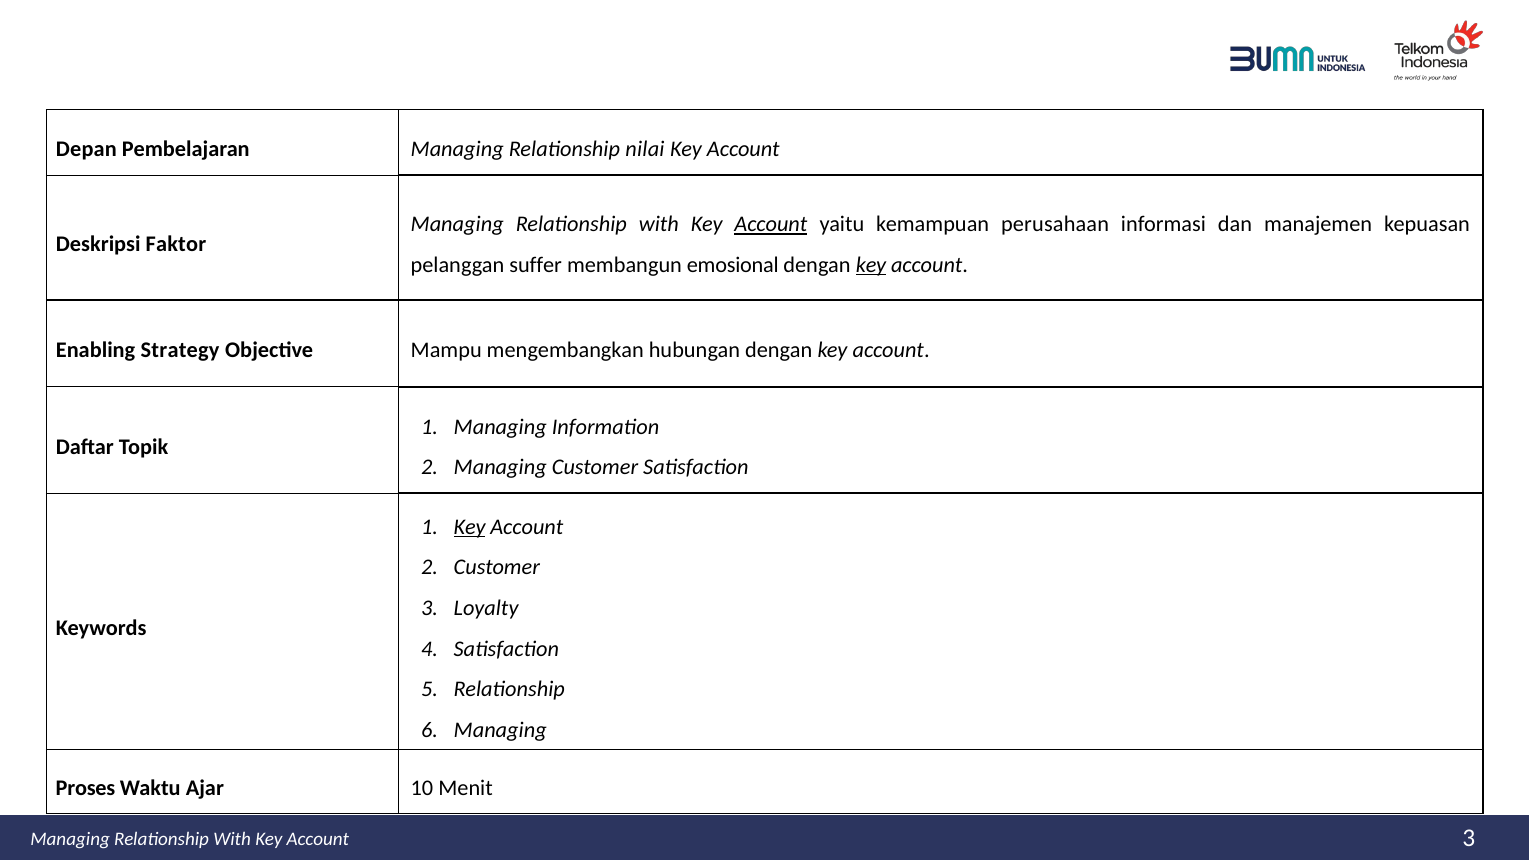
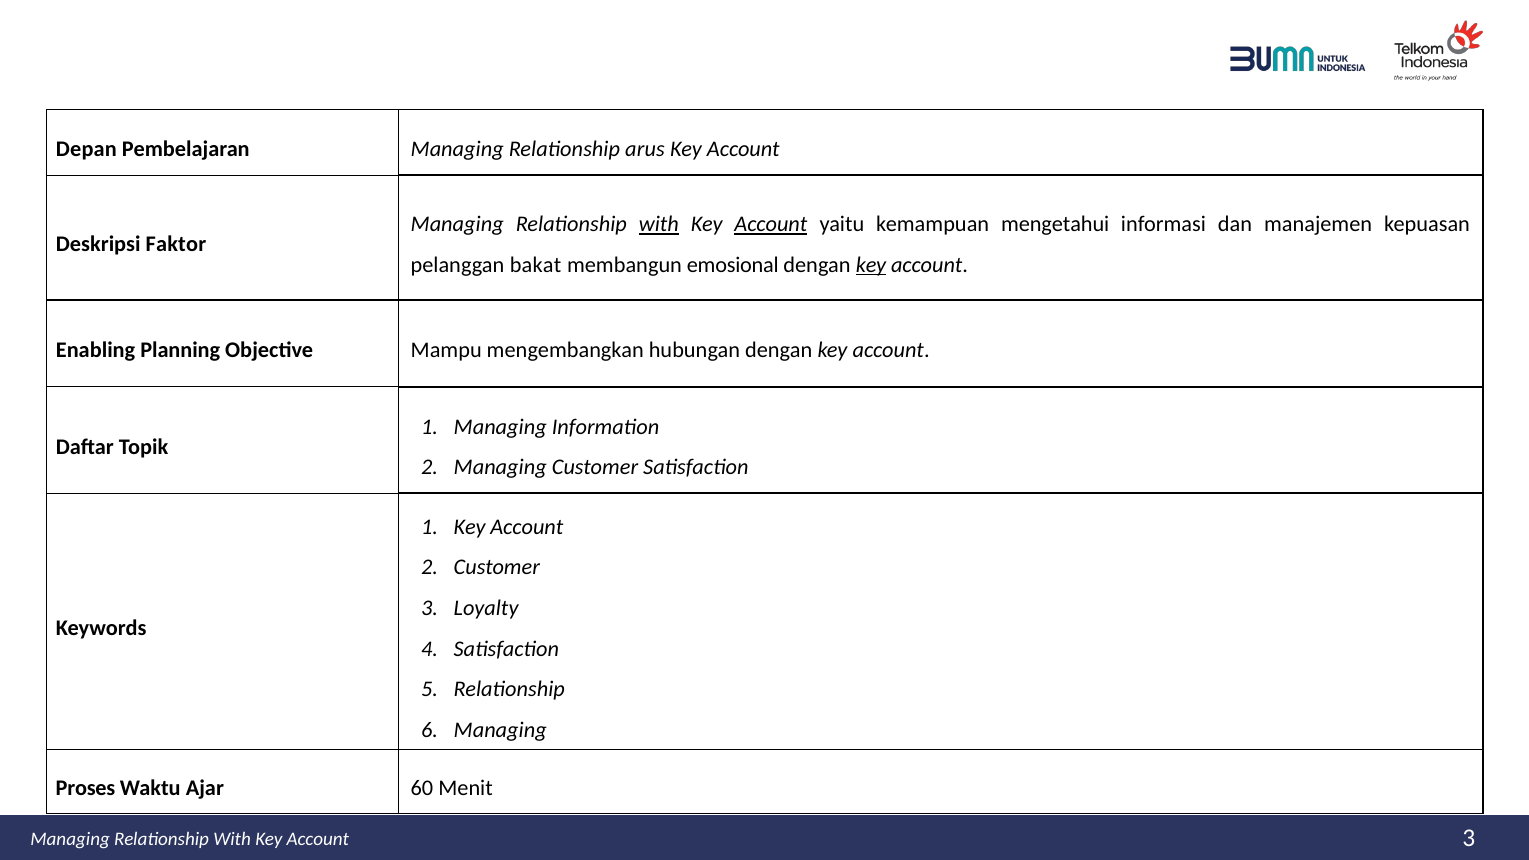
nilai: nilai -> arus (645, 149)
with underline: none -> present (659, 224)
perusahaan: perusahaan -> mengetahui (1055, 224)
suffer: suffer -> bakat (536, 265)
Strategy: Strategy -> Planning (180, 351)
Key underline: present -> none (470, 527)
10: 10 -> 60 (422, 788)
